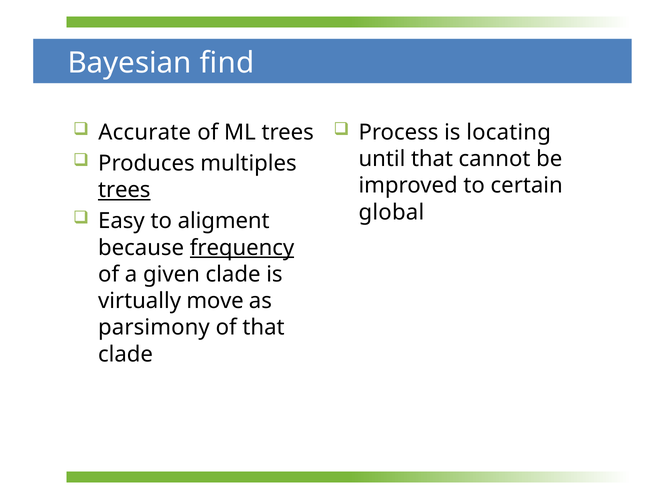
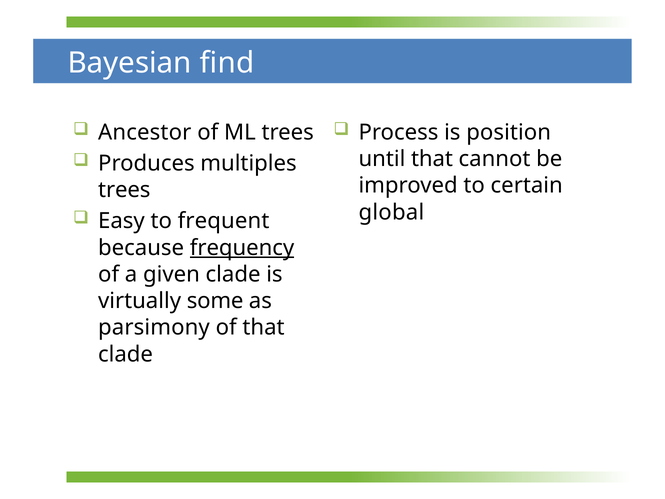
Accurate: Accurate -> Ancestor (145, 132)
locating: locating -> position (509, 132)
trees underline: present -> none (124, 190)
aligment: aligment -> frequent (224, 221)
move: move -> some (215, 301)
